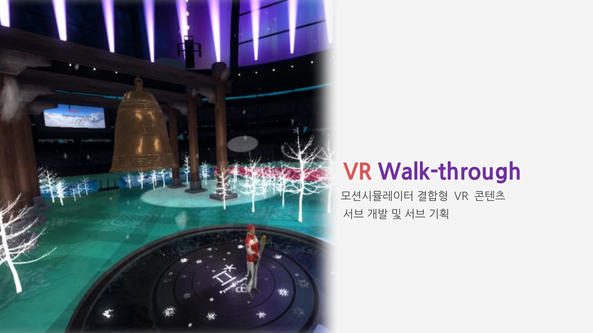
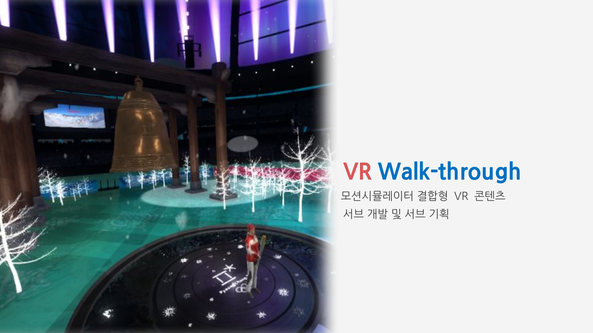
Walk-through colour: purple -> blue (450, 173)
